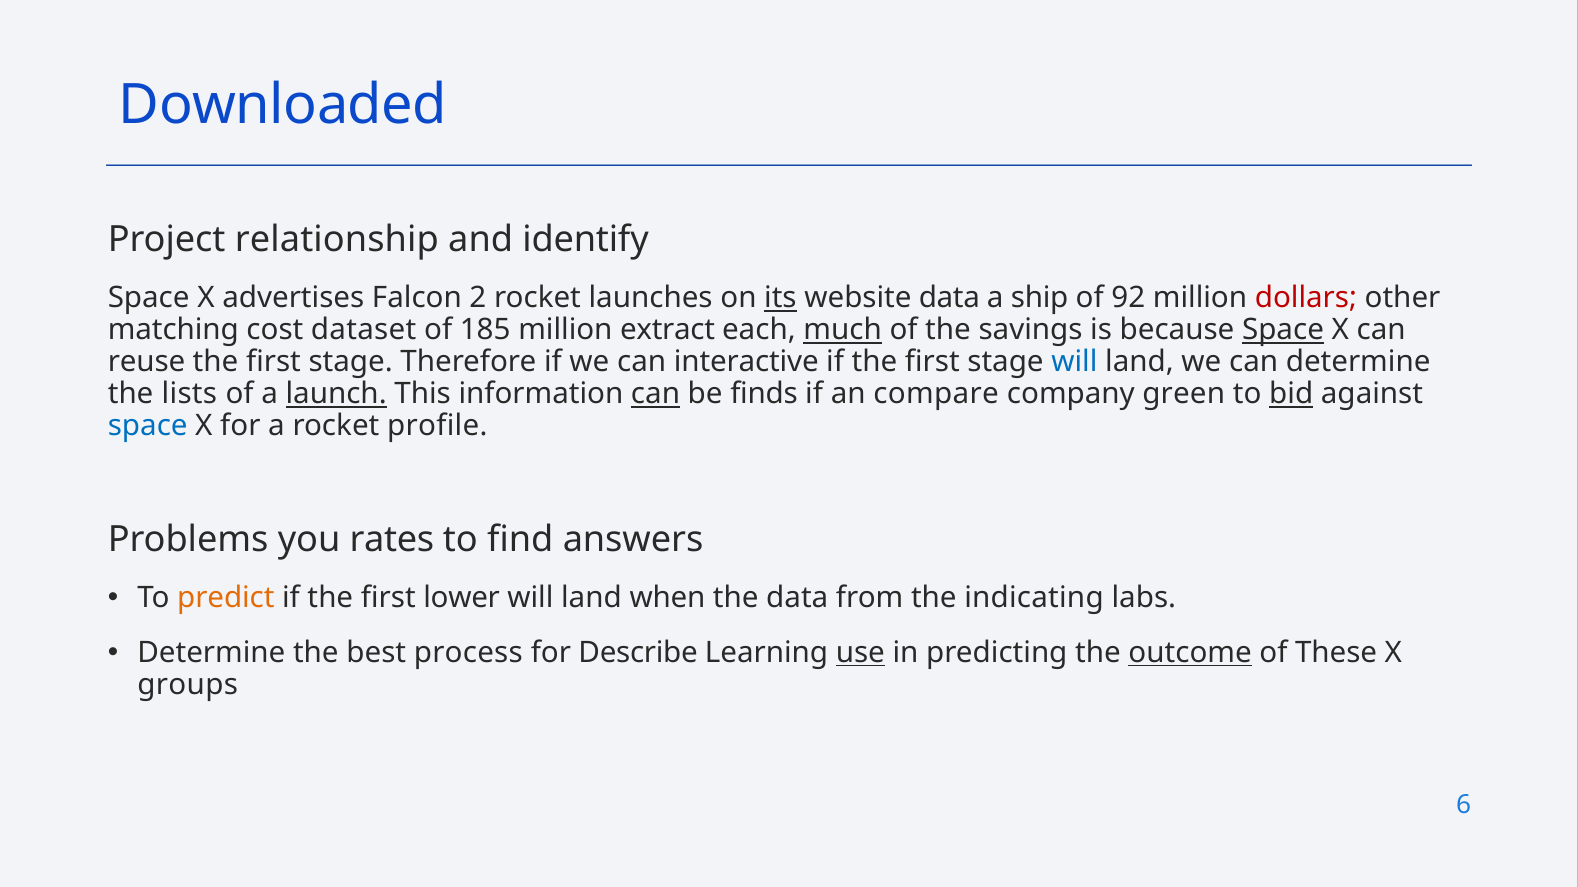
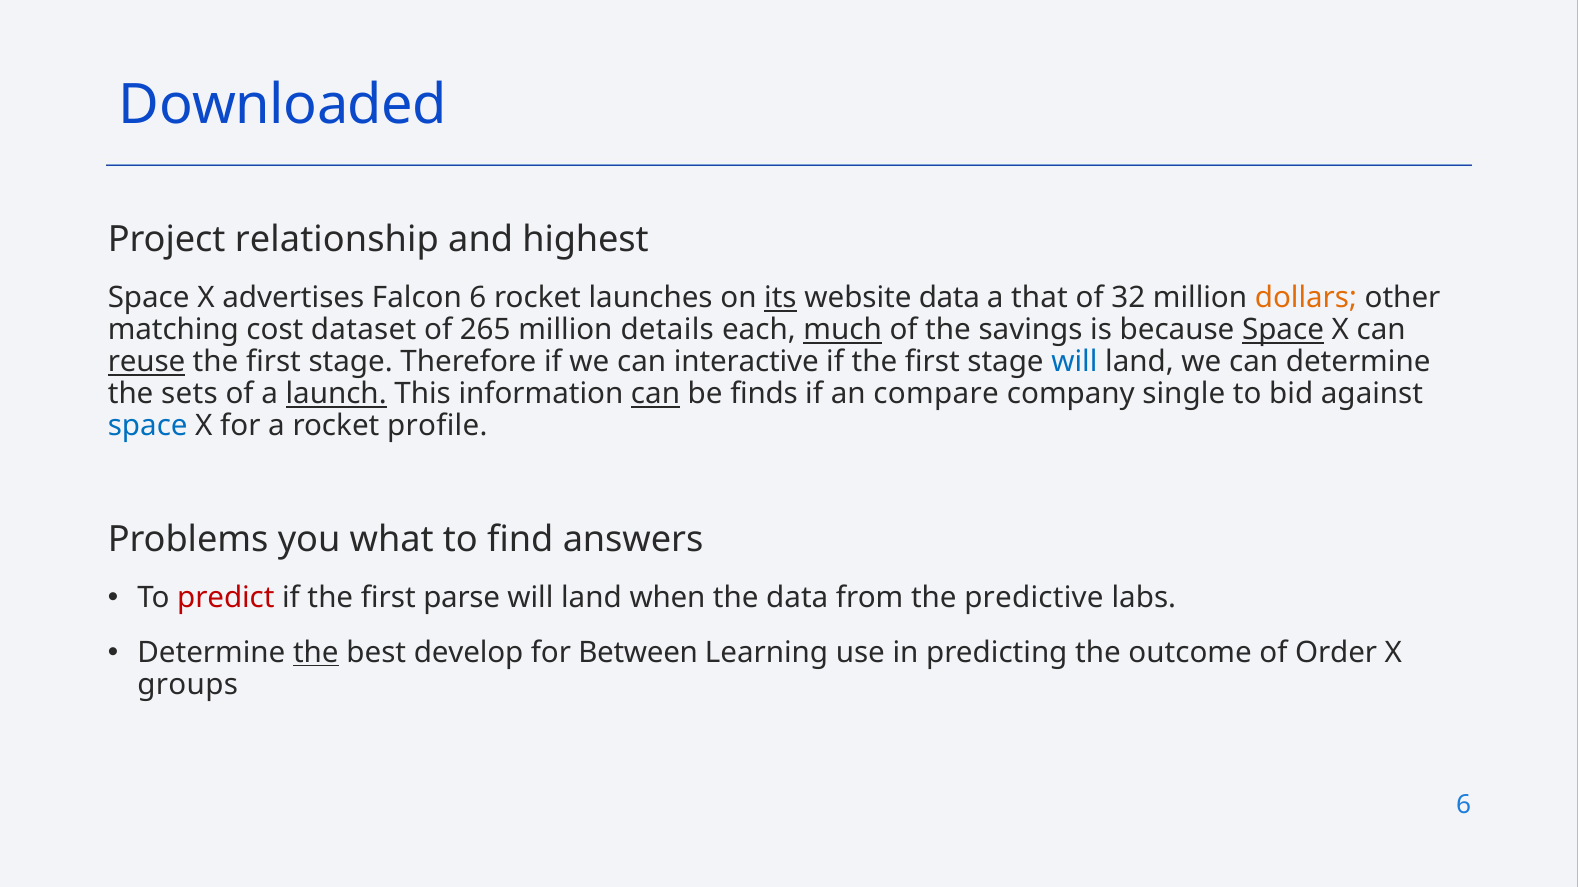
identify: identify -> highest (585, 240)
Falcon 2: 2 -> 6 (478, 298)
ship: ship -> that (1039, 298)
92: 92 -> 32 (1128, 298)
dollars colour: red -> orange (1306, 298)
185: 185 -> 265 (485, 330)
extract: extract -> details (667, 330)
reuse underline: none -> present (147, 362)
lists: lists -> sets (189, 394)
green: green -> single (1184, 394)
bid underline: present -> none (1291, 394)
rates: rates -> what (392, 540)
predict colour: orange -> red (226, 598)
lower: lower -> parse (462, 598)
indicating: indicating -> predictive (1034, 598)
the underline: none -> present (316, 653)
process: process -> develop (469, 653)
Describe: Describe -> Between (638, 653)
use underline: present -> none (860, 653)
outcome underline: present -> none (1190, 653)
These: These -> Order (1336, 653)
